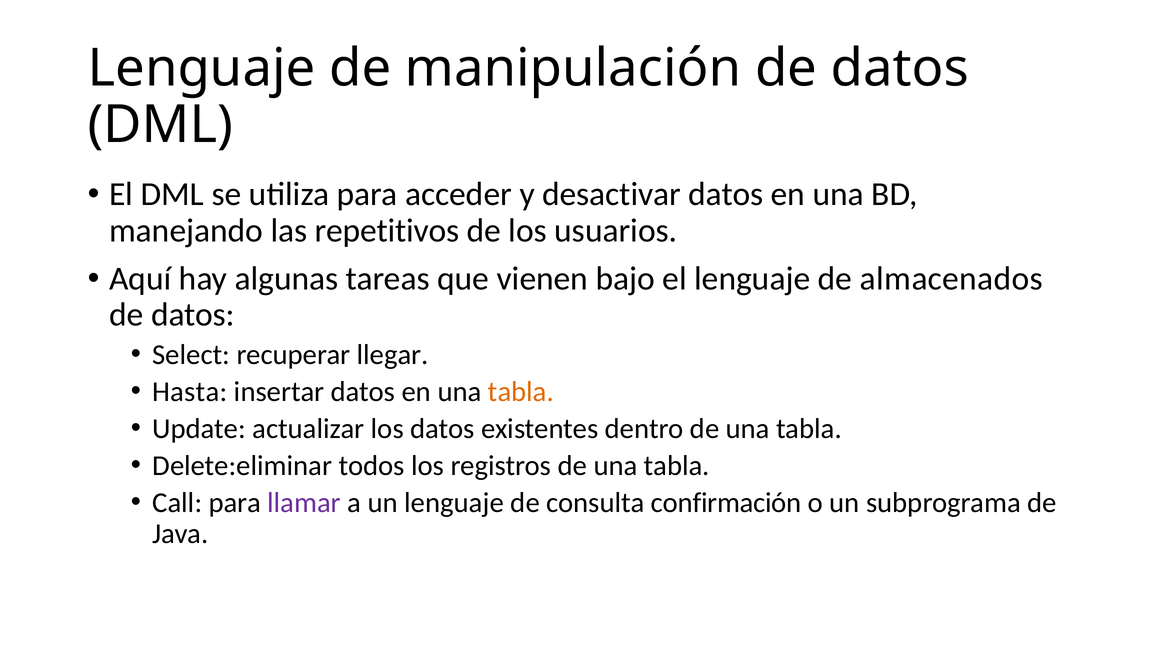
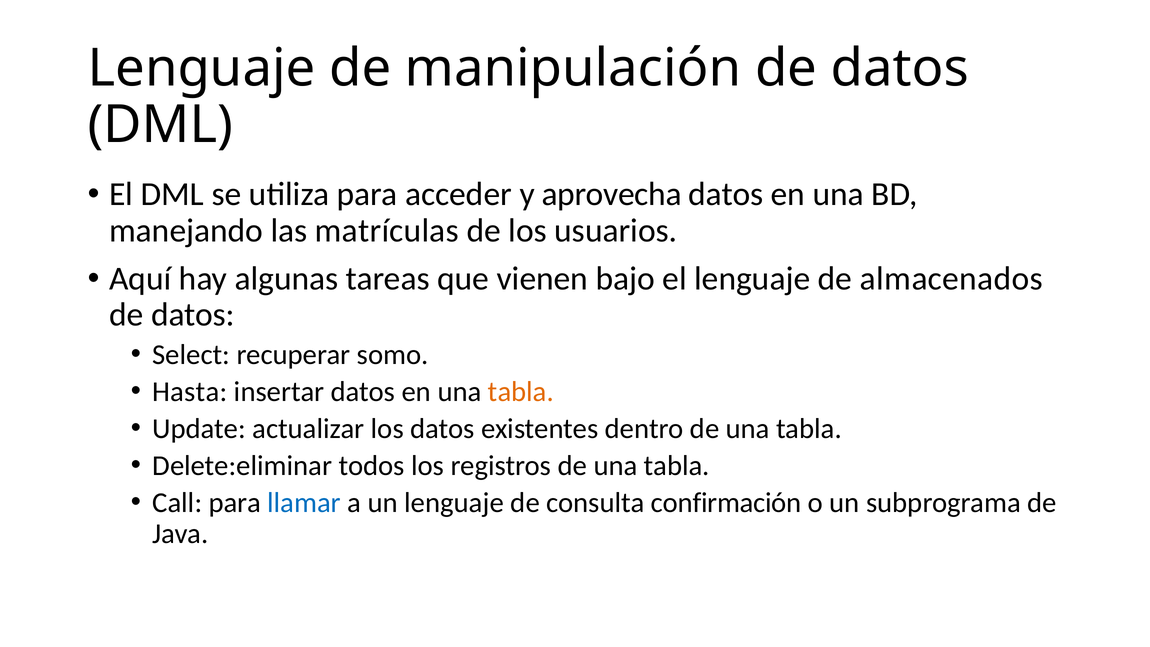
desactivar: desactivar -> aprovecha (612, 194)
repetitivos: repetitivos -> matrículas (387, 231)
llegar: llegar -> somo (393, 354)
llamar colour: purple -> blue (304, 503)
